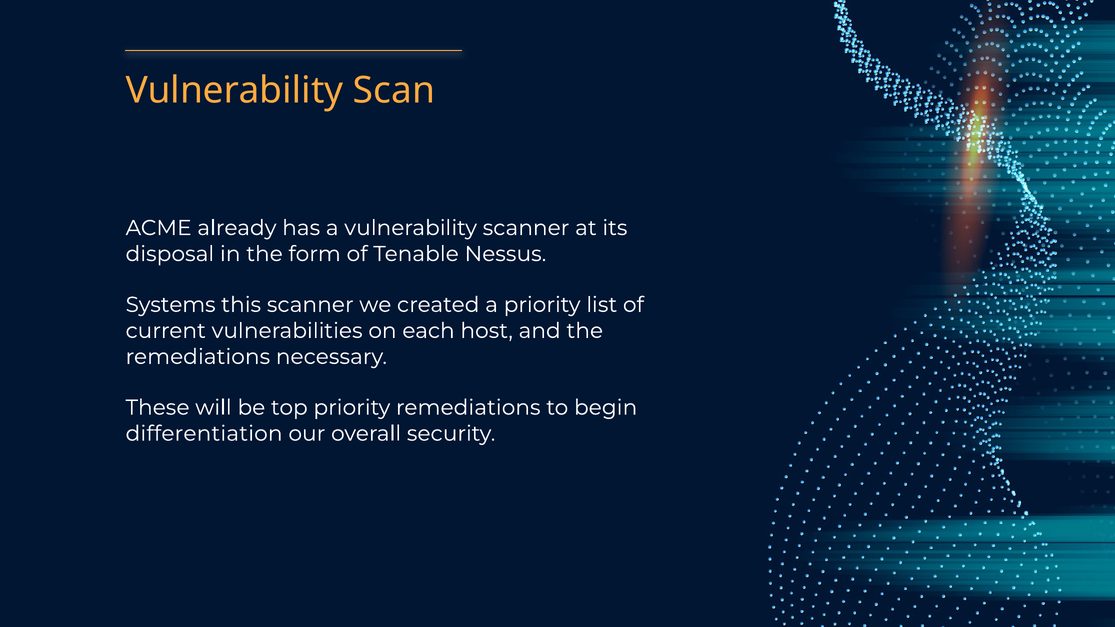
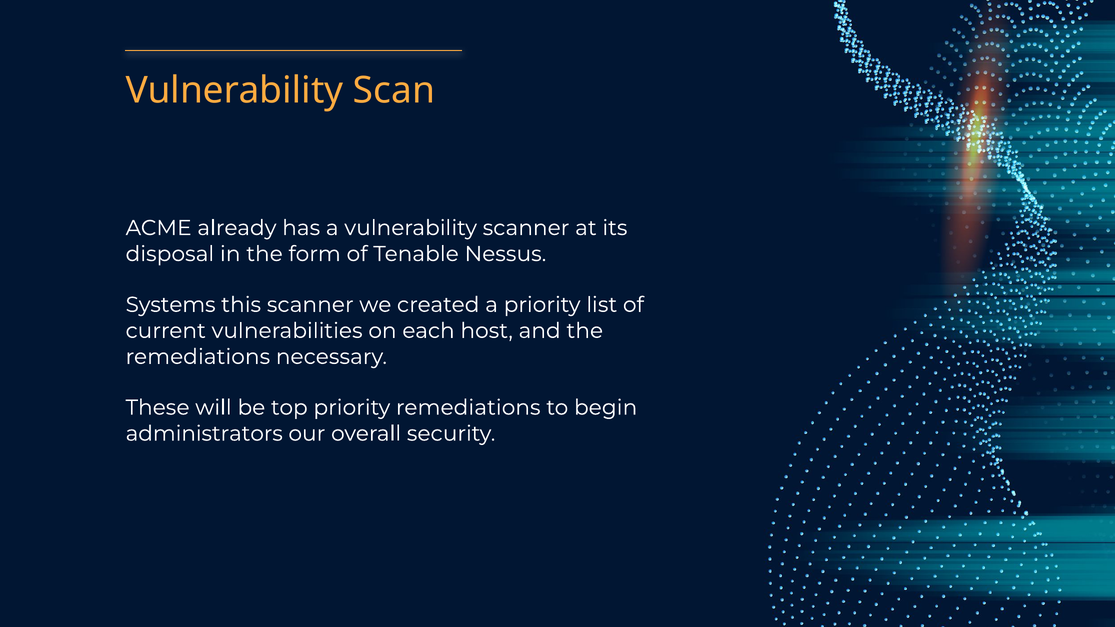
differentiation: differentiation -> administrators (204, 434)
